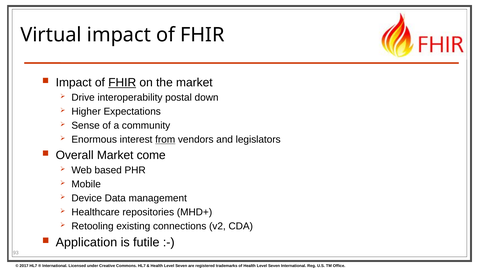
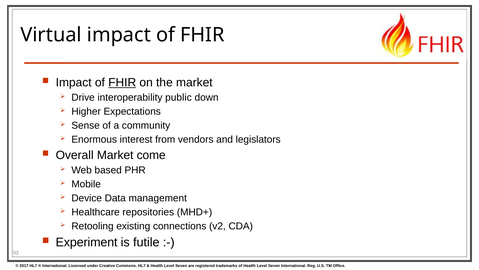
postal: postal -> public (178, 97)
from underline: present -> none (165, 139)
Application: Application -> Experiment (87, 242)
